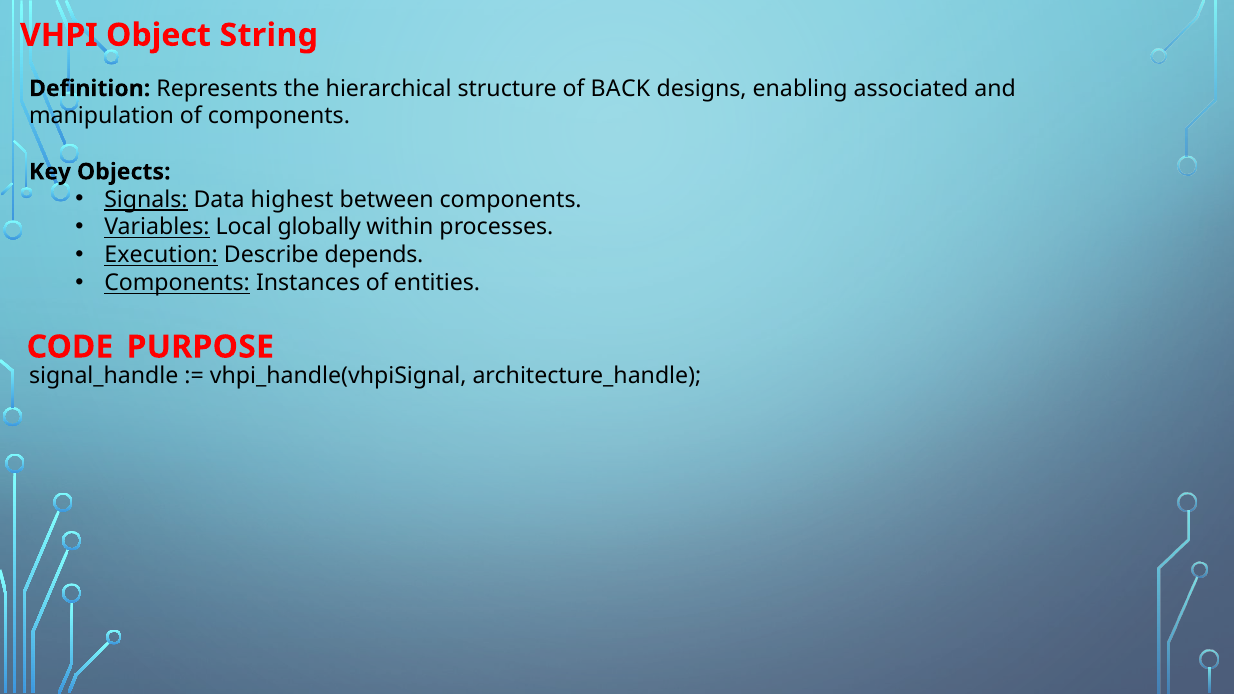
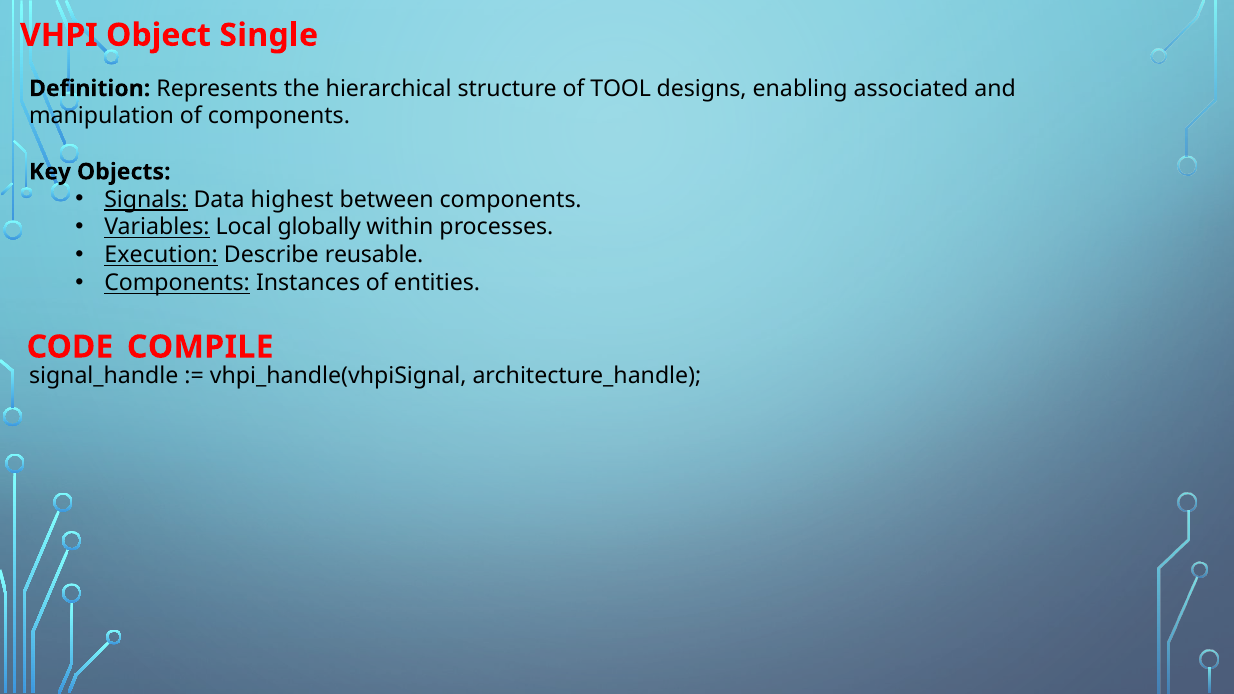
String: String -> Single (269, 35)
BACK: BACK -> TOOL (621, 89)
depends: depends -> reusable (374, 255)
PURPOSE: PURPOSE -> COMPILE (200, 347)
